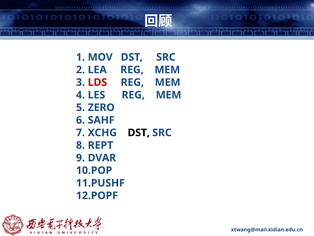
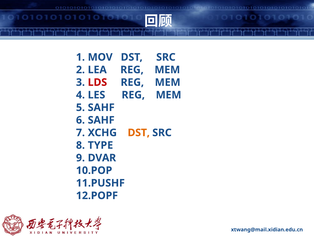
ZERO: ZERO -> SAHF (101, 107)
DST colour: black -> orange (139, 132)
REPT: REPT -> TYPE (100, 145)
